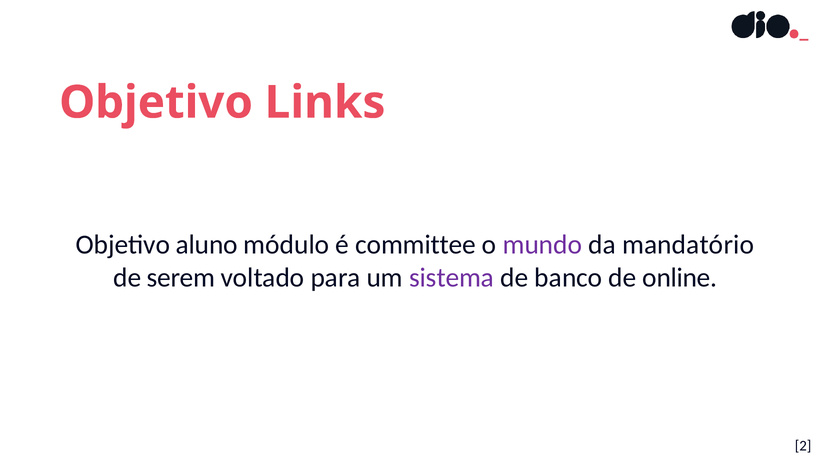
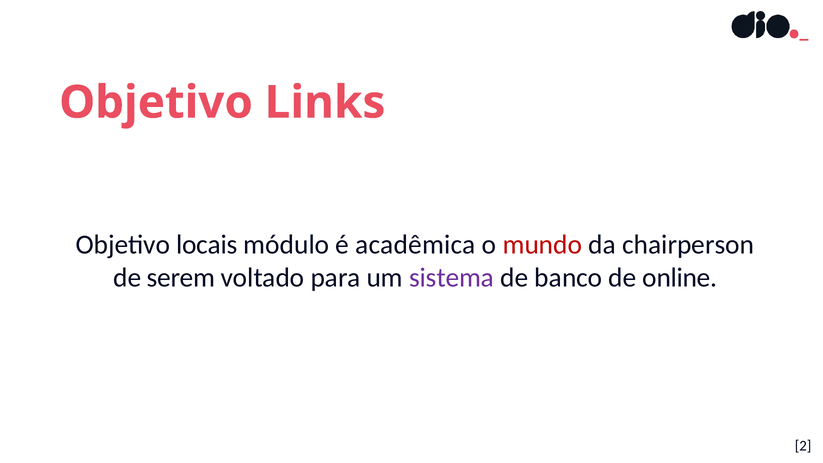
aluno: aluno -> locais (207, 245)
committee: committee -> acadêmica (415, 245)
mundo colour: purple -> red (542, 245)
mandatório: mandatório -> chairperson (688, 245)
